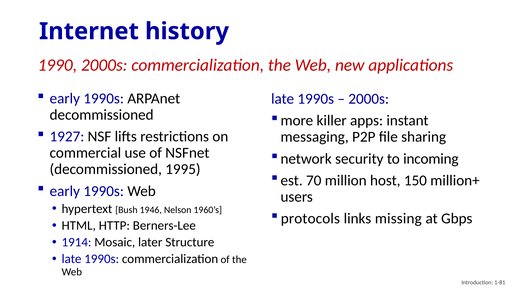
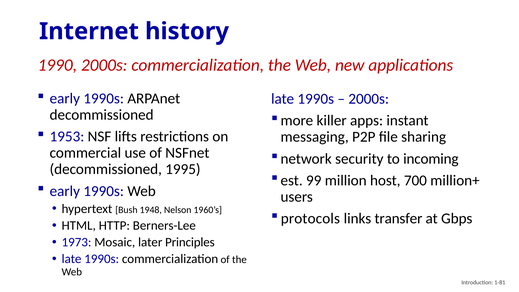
1927: 1927 -> 1953 (67, 137)
70: 70 -> 99 (314, 180)
150: 150 -> 700 (415, 180)
1946: 1946 -> 1948 (151, 210)
missing: missing -> transfer (398, 218)
1914: 1914 -> 1973 (77, 242)
Structure: Structure -> Principles (190, 242)
